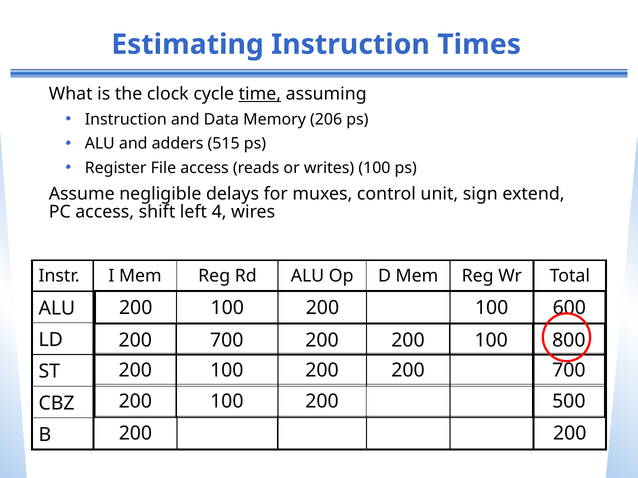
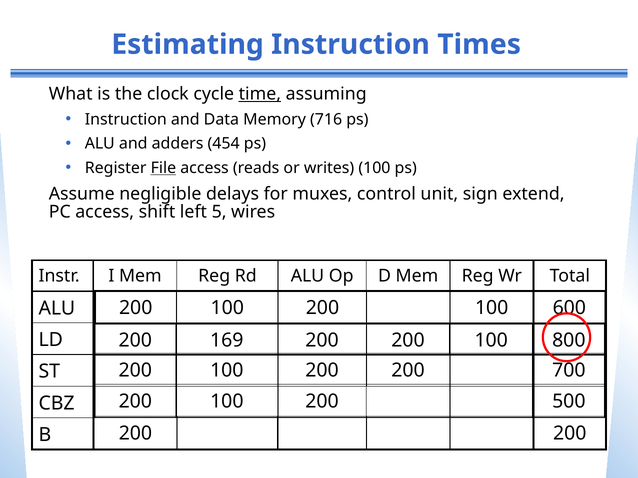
206: 206 -> 716 (326, 120)
515: 515 -> 454 (224, 144)
File underline: none -> present (163, 168)
4: 4 -> 5 (219, 212)
700: 700 -> 169 (227, 341)
